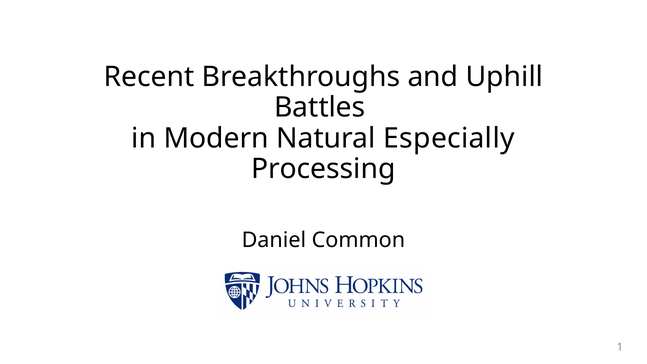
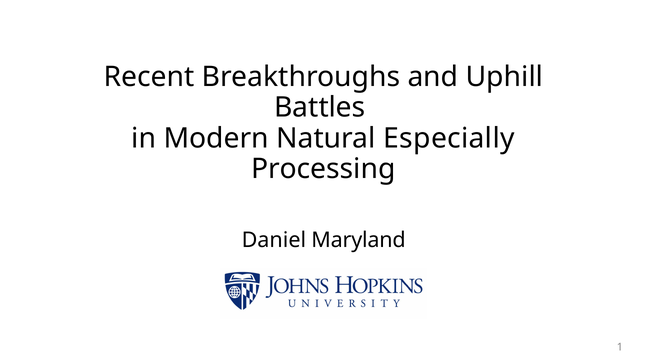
Common: Common -> Maryland (359, 240)
